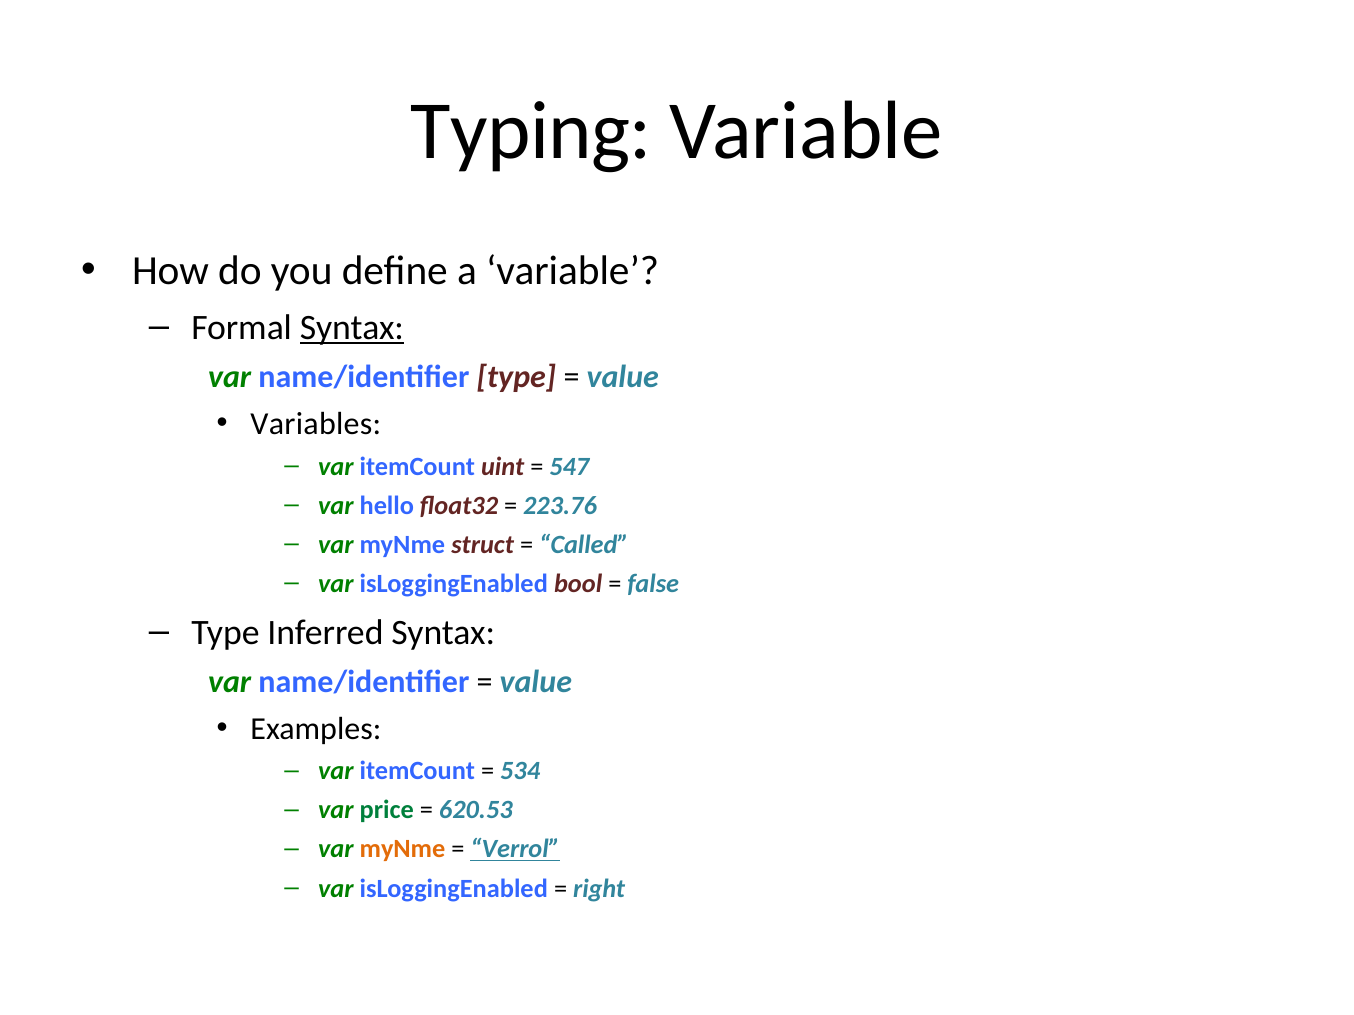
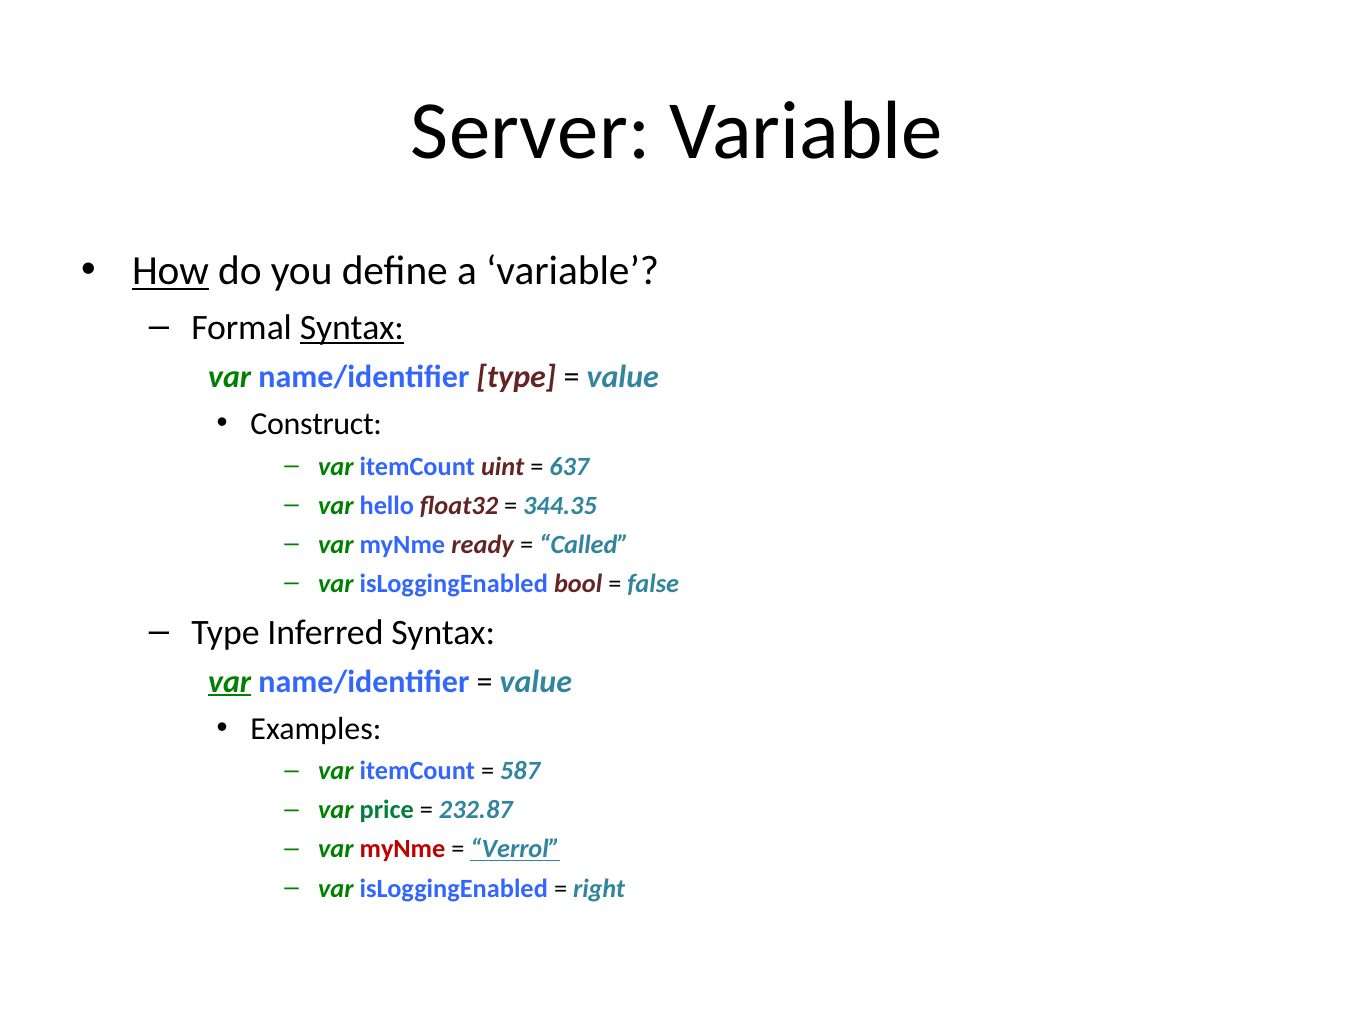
Typing: Typing -> Server (531, 131)
How underline: none -> present (170, 271)
Variables: Variables -> Construct (316, 425)
547: 547 -> 637 (569, 467)
223.76: 223.76 -> 344.35 (560, 506)
struct: struct -> ready (483, 545)
var underline: none -> present (230, 682)
534: 534 -> 587 (520, 771)
620.53: 620.53 -> 232.87 (476, 811)
myNme colour: orange -> red (402, 850)
